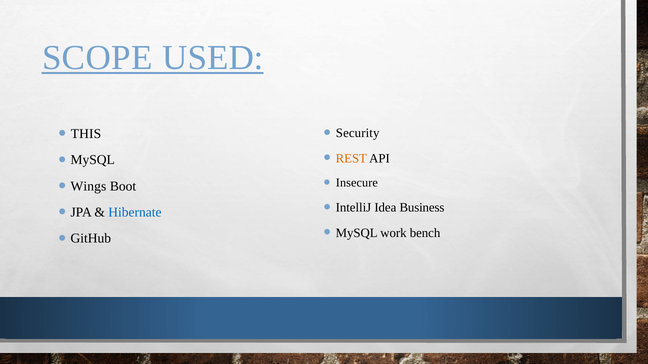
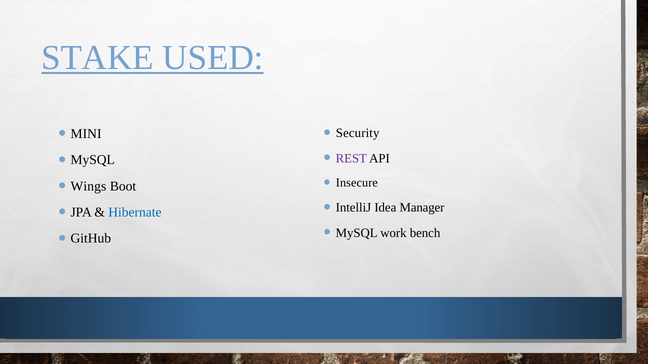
SCOPE: SCOPE -> STAKE (98, 58)
THIS: THIS -> MINI (86, 134)
REST colour: orange -> purple (351, 159)
Business: Business -> Manager (422, 208)
